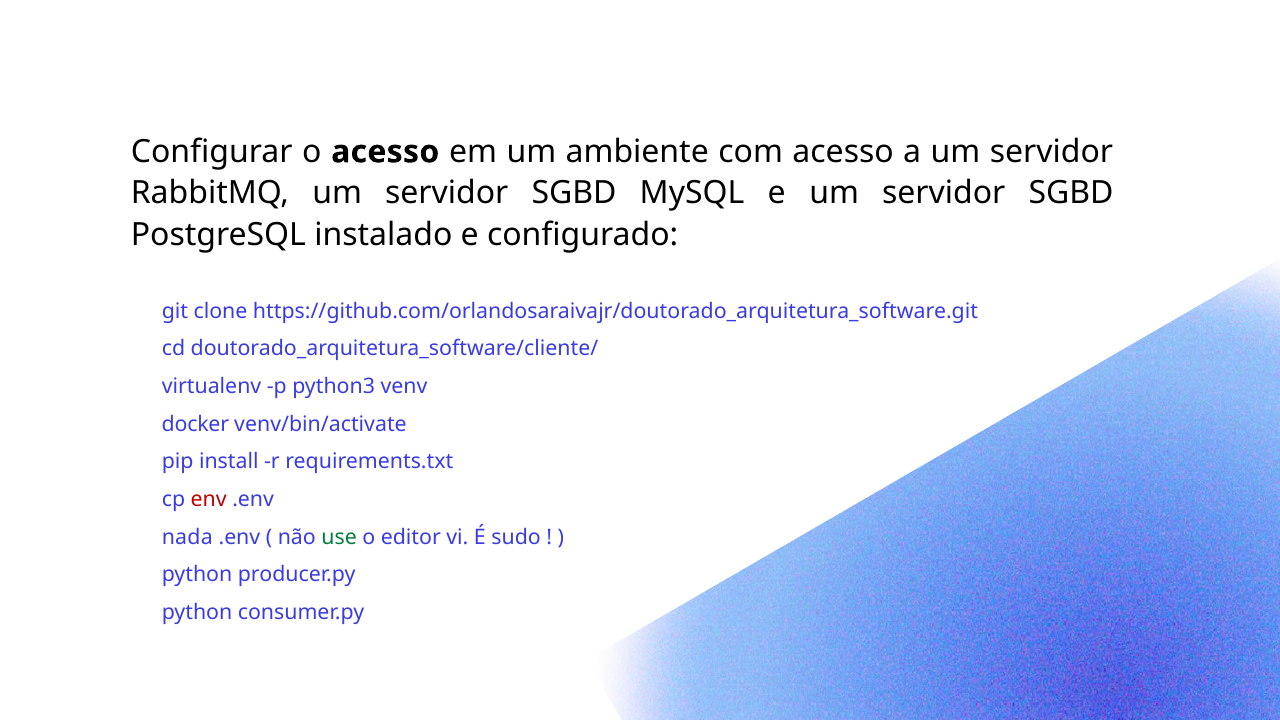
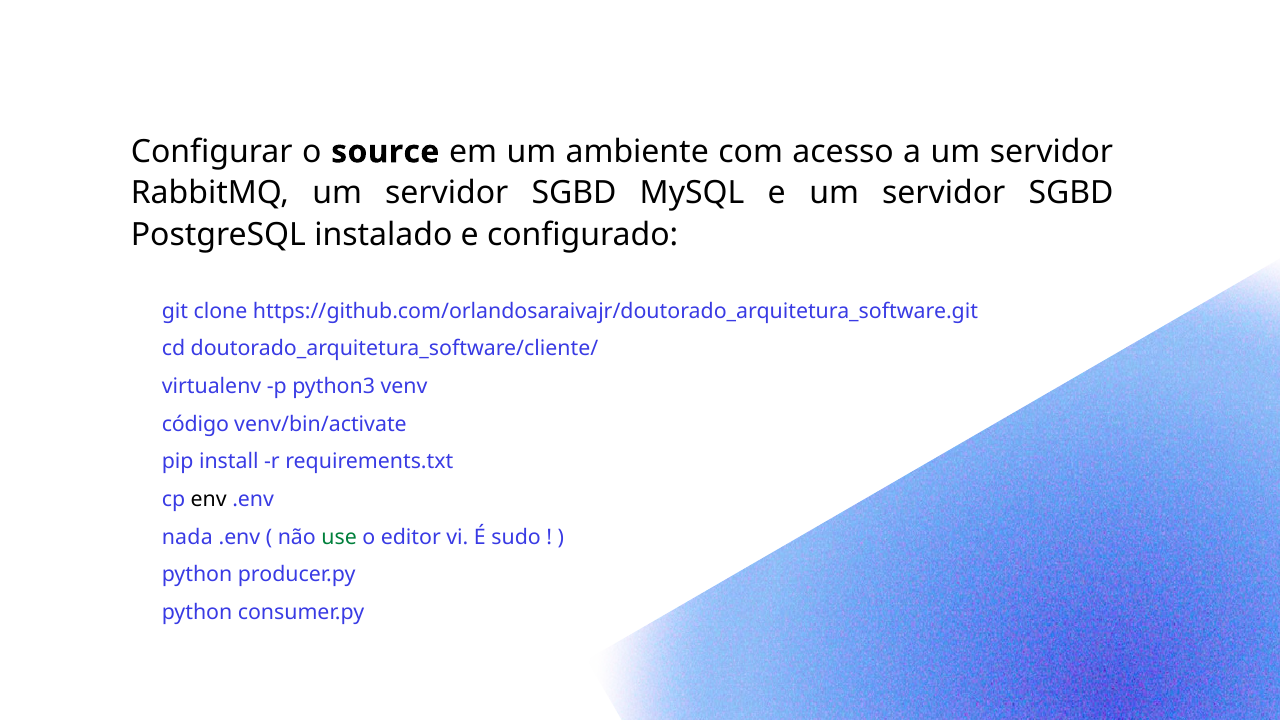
o acesso: acesso -> source (385, 152)
docker: docker -> código (195, 424)
env colour: red -> black (209, 499)
